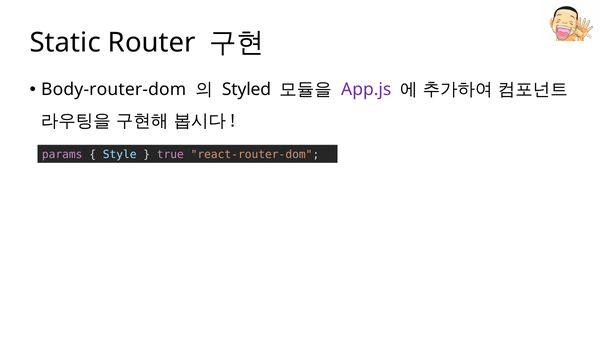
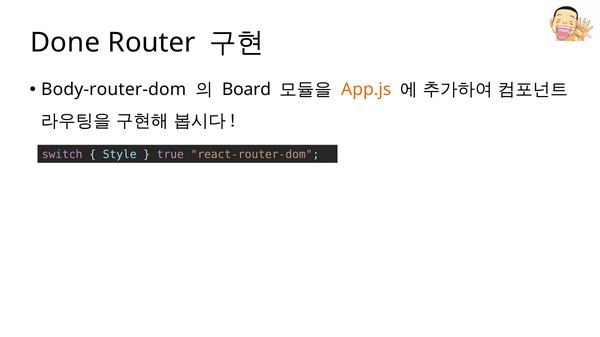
Static: Static -> Done (65, 43)
Styled: Styled -> Board (247, 90)
App.js colour: purple -> orange (366, 90)
params: params -> switch (62, 155)
